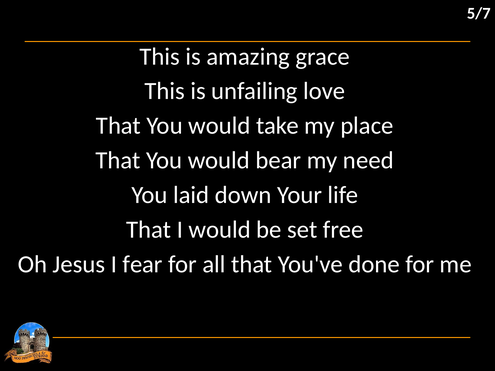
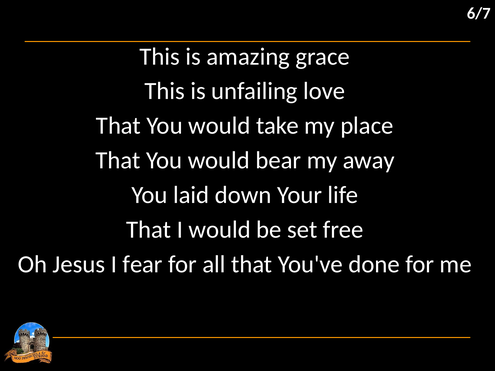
5/7: 5/7 -> 6/7 (479, 13)
need: need -> away (369, 161)
